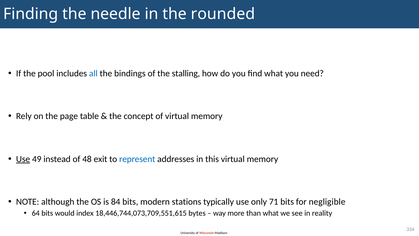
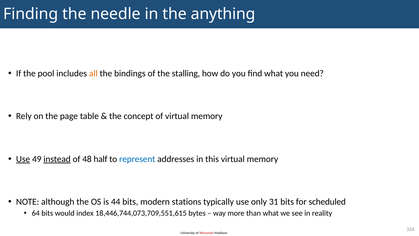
rounded: rounded -> anything (223, 14)
all colour: blue -> orange (93, 73)
instead underline: none -> present (57, 159)
exit: exit -> half (101, 159)
84: 84 -> 44 (116, 202)
71: 71 -> 31 (274, 202)
negligible: negligible -> scheduled (327, 202)
